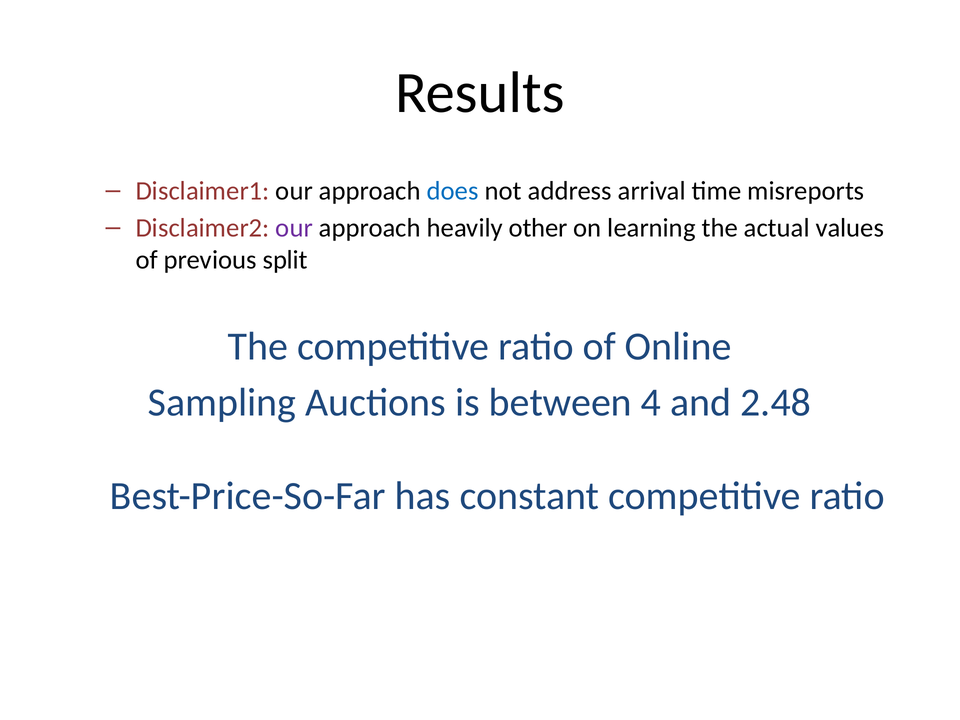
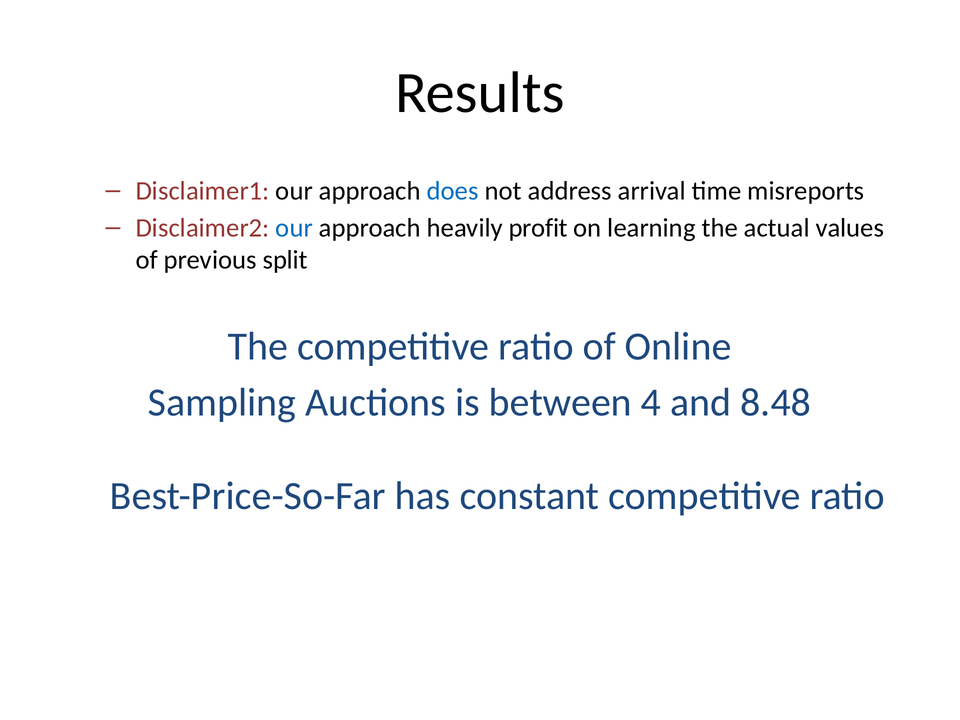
our colour: purple -> blue (294, 228)
other: other -> profit (538, 228)
2.48: 2.48 -> 8.48 (776, 402)
